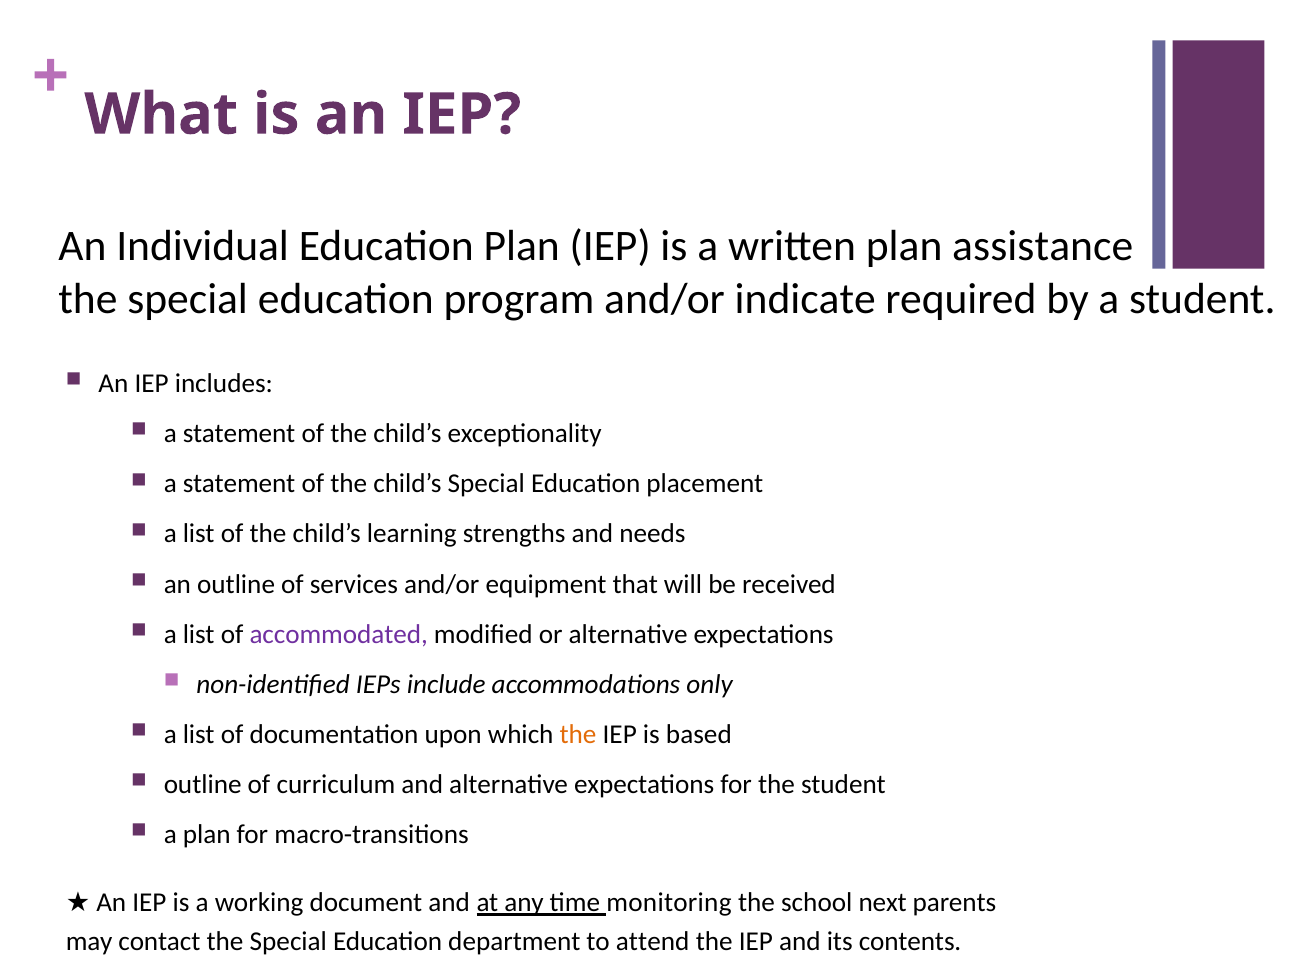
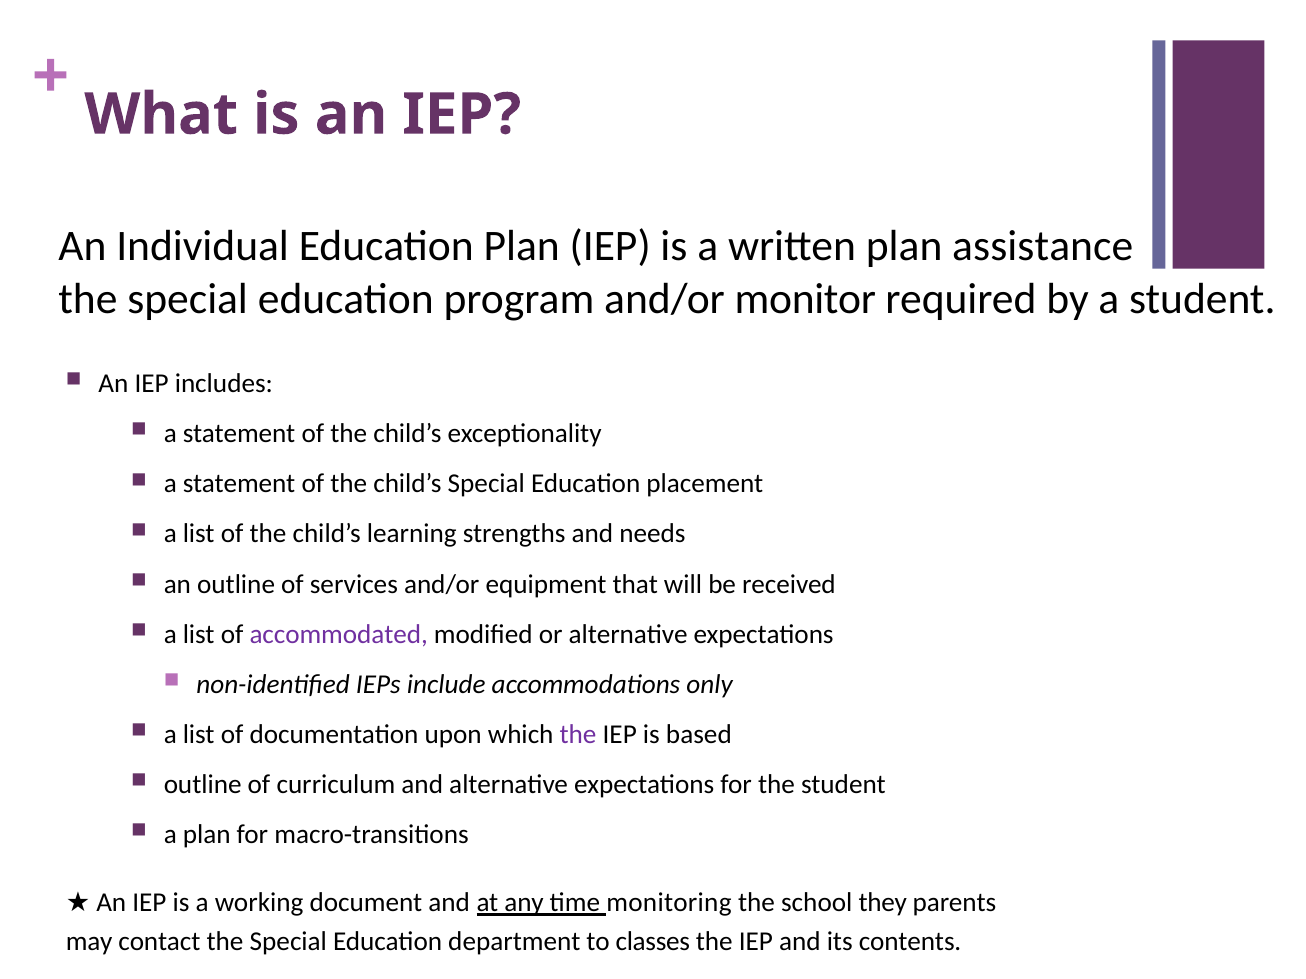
indicate: indicate -> monitor (805, 299)
the colour: orange -> purple (578, 735)
next: next -> they (883, 903)
attend: attend -> classes (653, 942)
